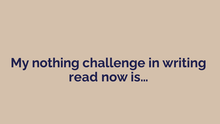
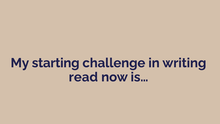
nothing: nothing -> starting (56, 63)
